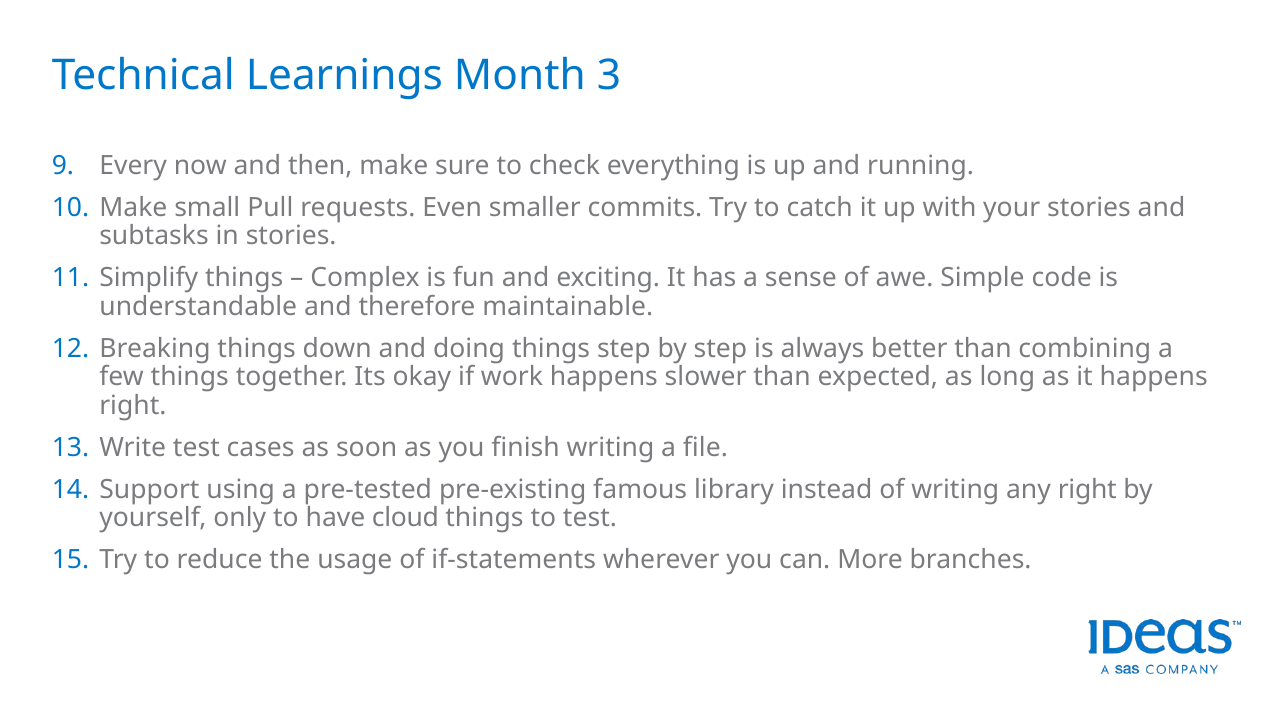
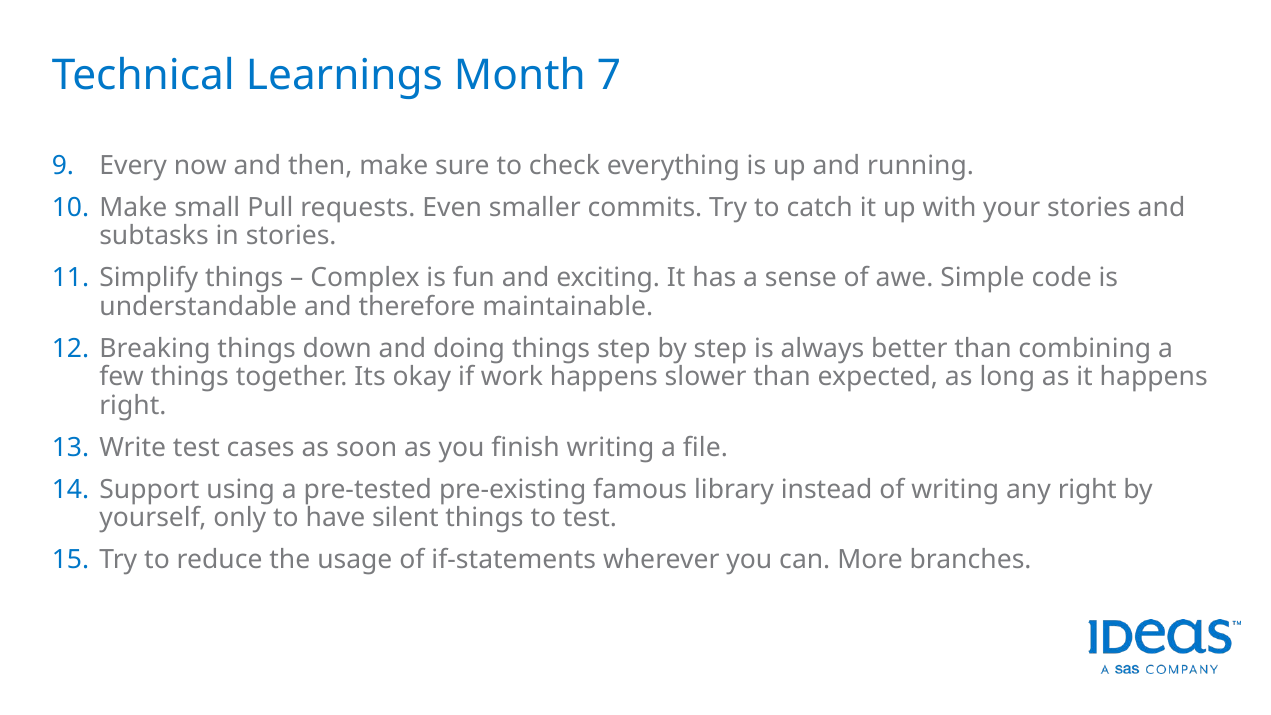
3: 3 -> 7 (609, 75)
cloud: cloud -> silent (405, 518)
